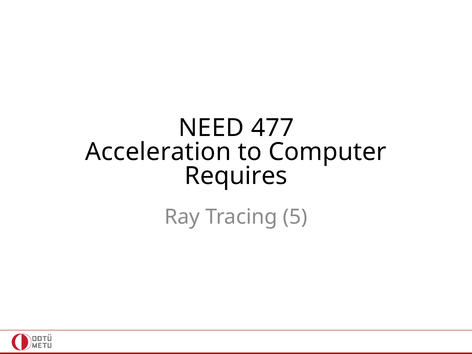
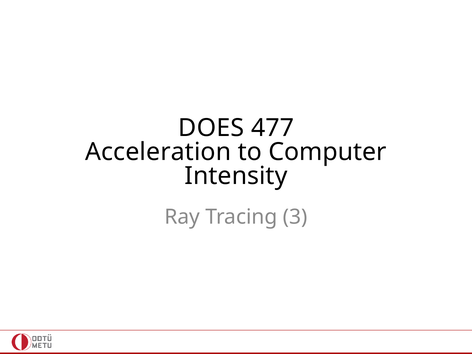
NEED: NEED -> DOES (211, 128)
Requires: Requires -> Intensity (236, 176)
5: 5 -> 3 (295, 217)
